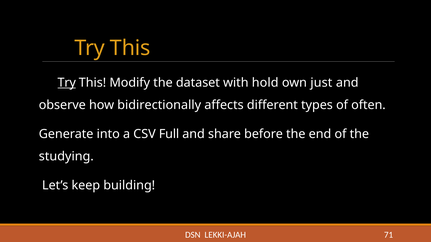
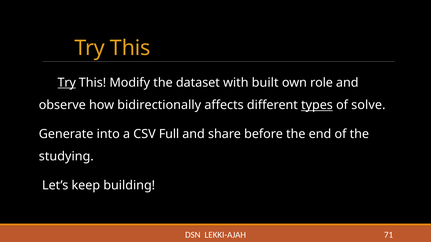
hold: hold -> built (265, 83)
just: just -> role (322, 83)
types underline: none -> present (317, 105)
often: often -> solve (368, 105)
